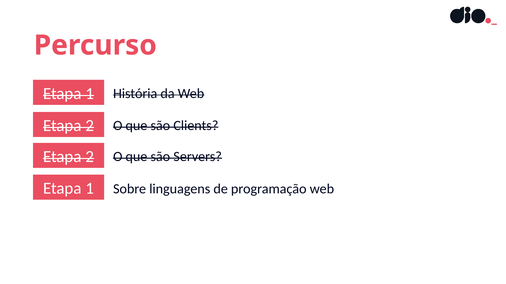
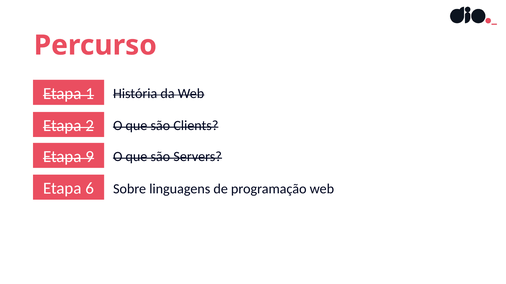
2: 2 -> 9 (90, 157)
1: 1 -> 6 (90, 189)
